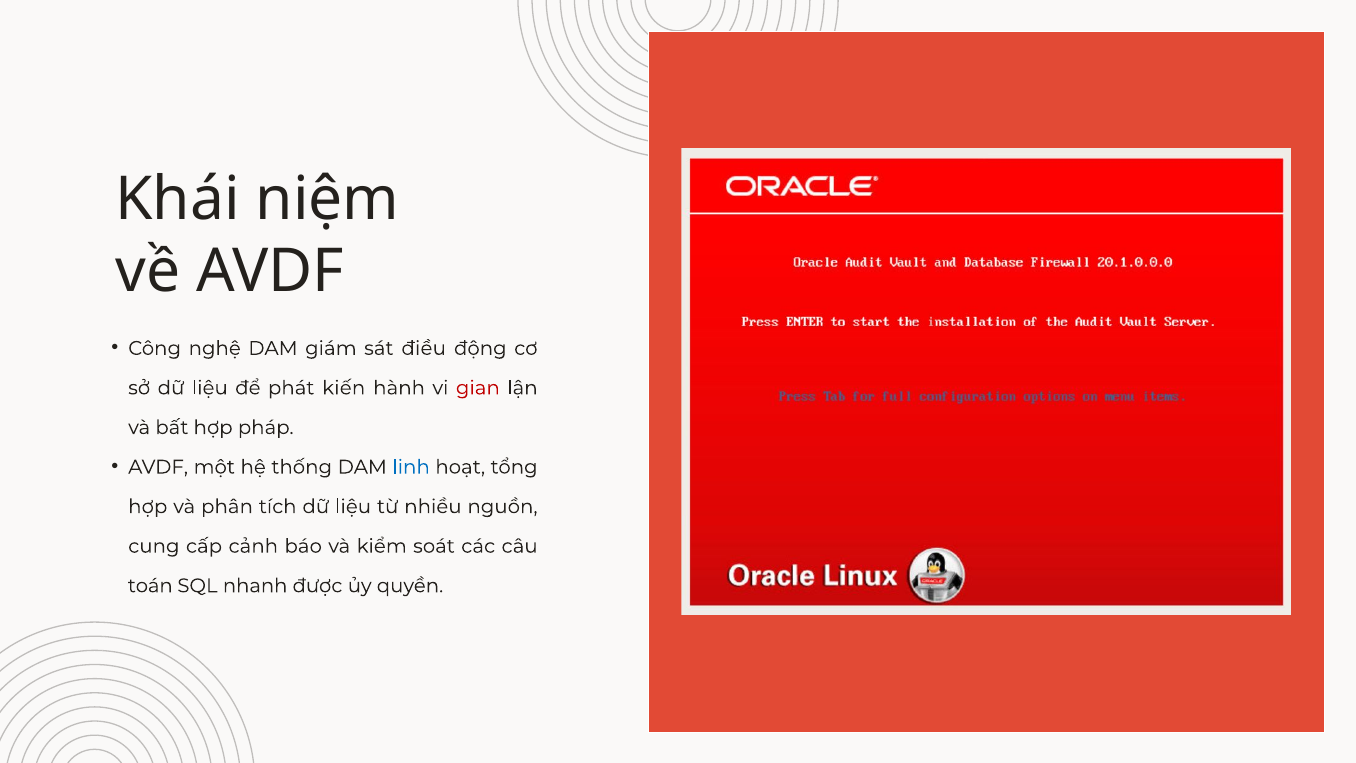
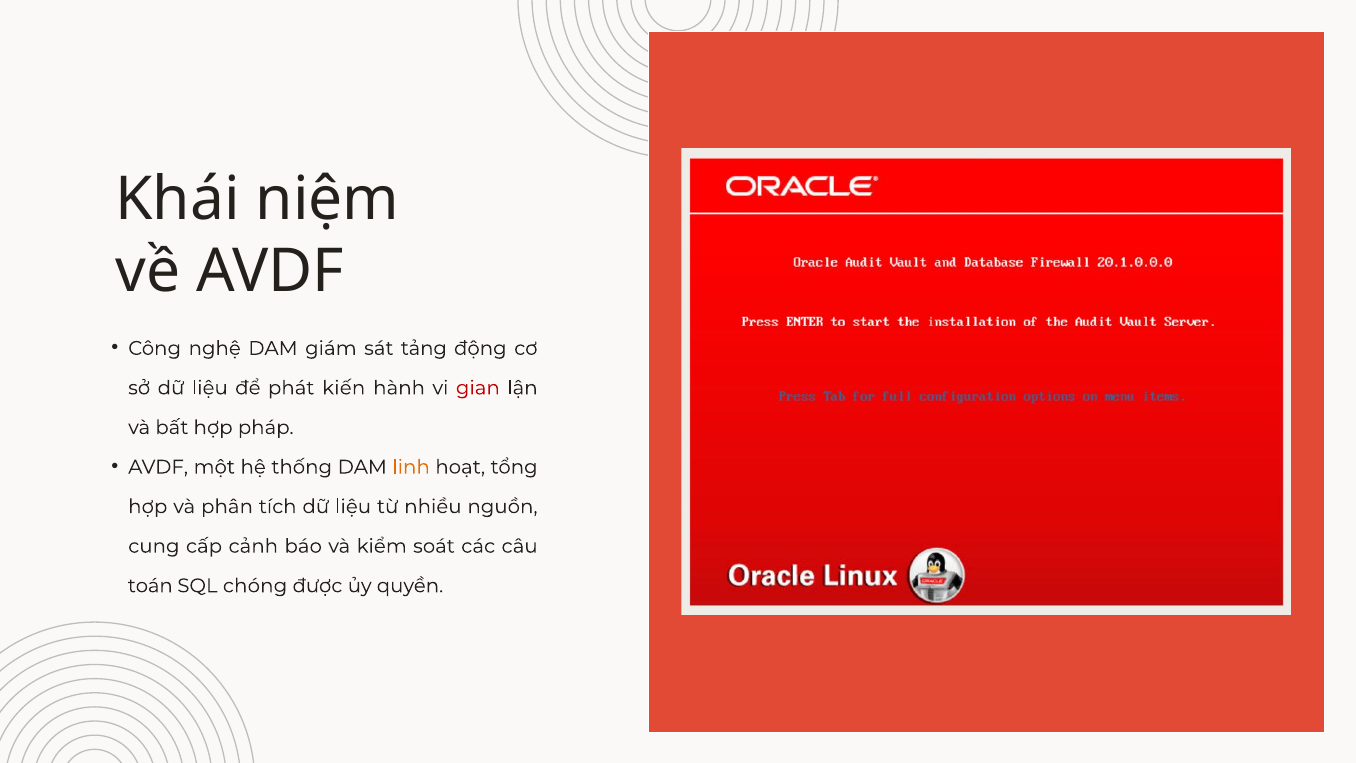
điều: điều -> tảng (424, 348)
linh colour: blue -> orange (411, 467)
nhanh: nhanh -> chóng (255, 586)
